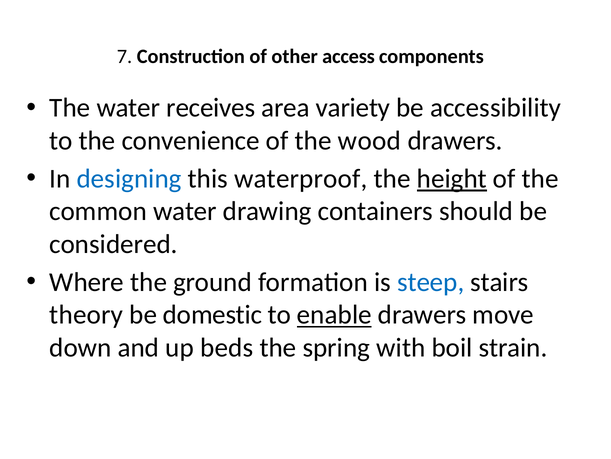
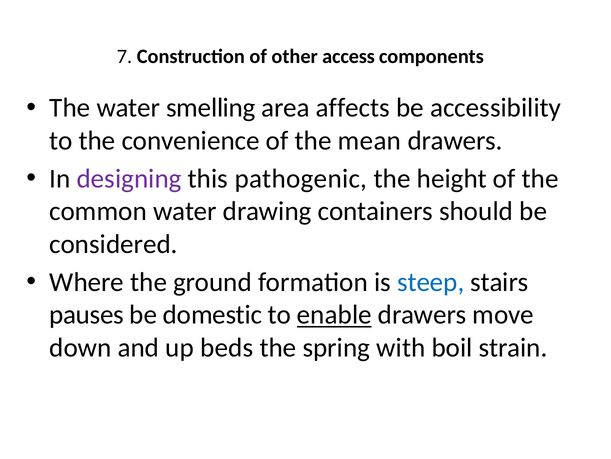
receives: receives -> smelling (211, 108)
variety: variety -> affects (353, 108)
wood: wood -> mean (369, 140)
designing colour: blue -> purple (129, 178)
waterproof: waterproof -> pathogenic (301, 178)
height underline: present -> none (452, 178)
theory: theory -> pauses (87, 314)
